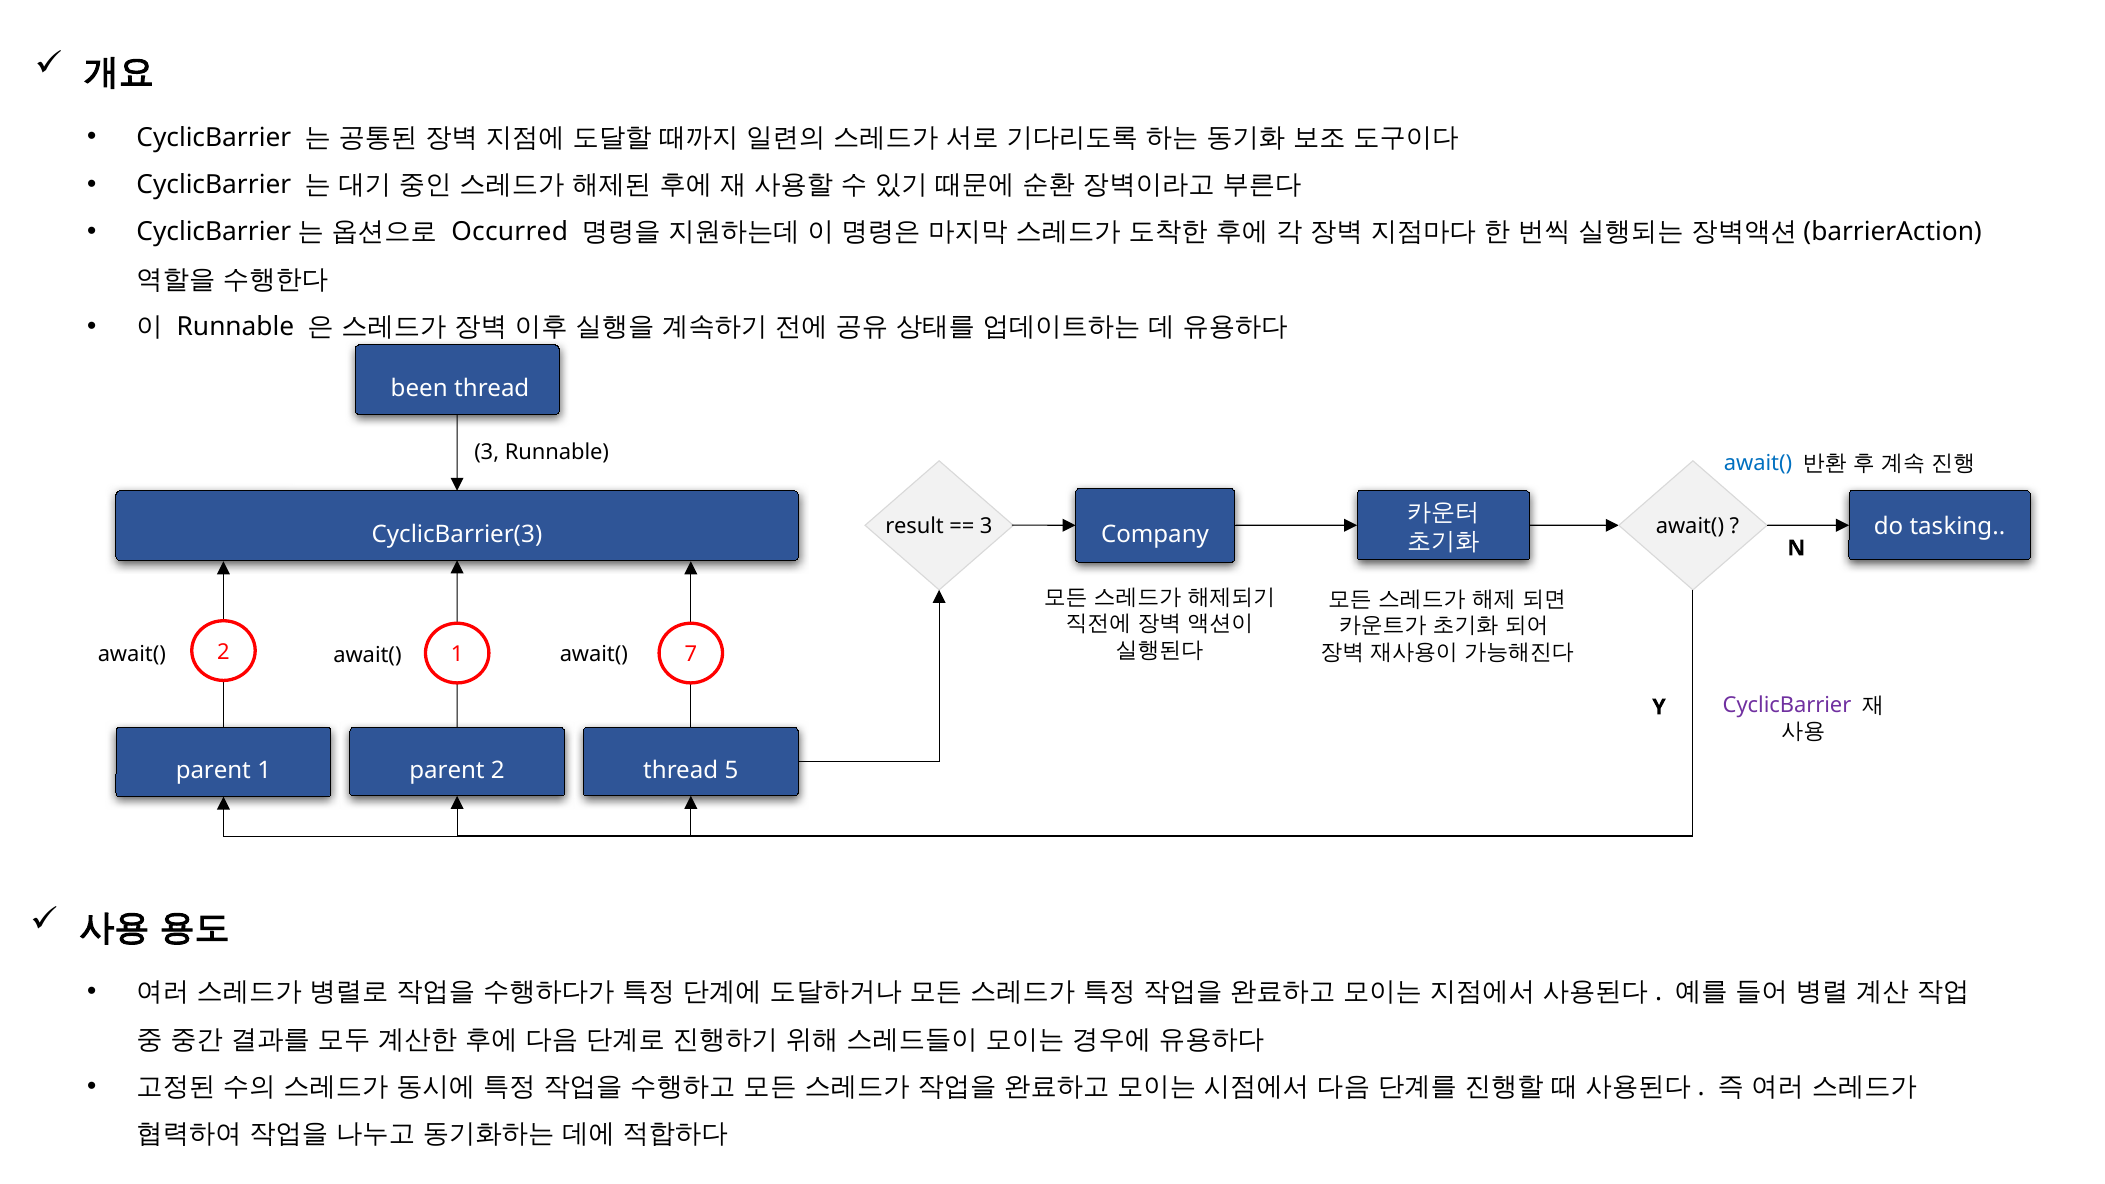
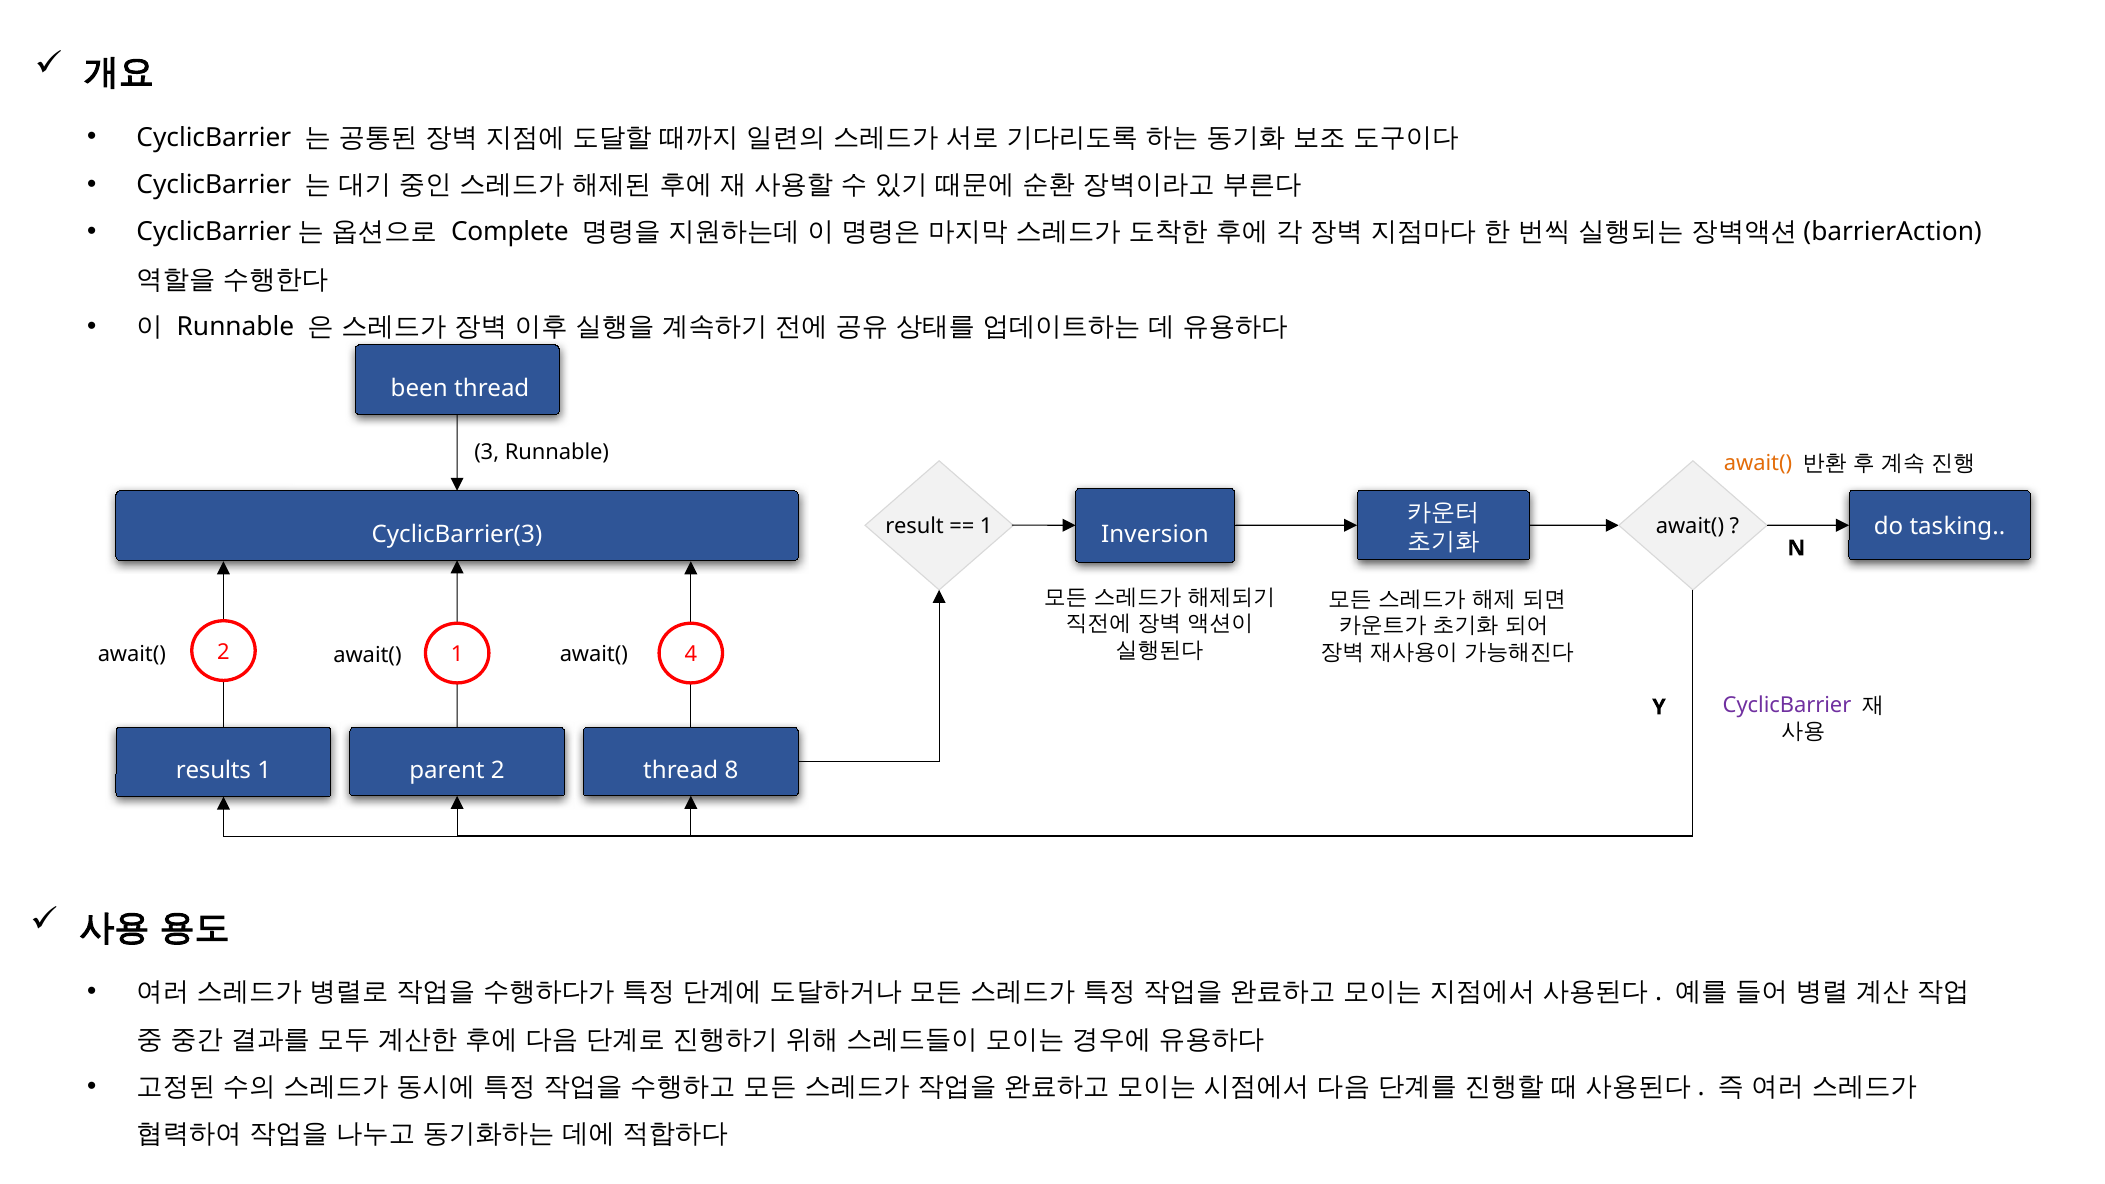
Occurred: Occurred -> Complete (510, 232)
await( colour: blue -> orange (1758, 464)
3: 3 -> 1 (986, 527)
Company: Company -> Inversion (1155, 534)
7: 7 -> 4 (691, 655)
parent: parent -> results (213, 771)
5: 5 -> 8 (731, 770)
